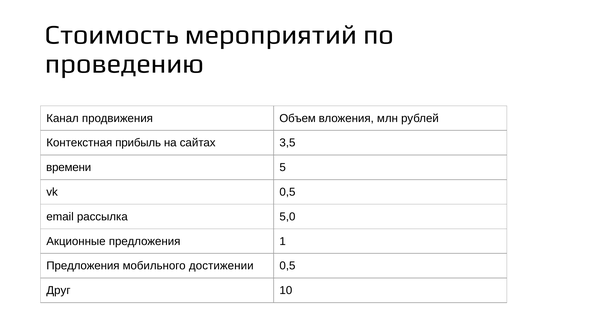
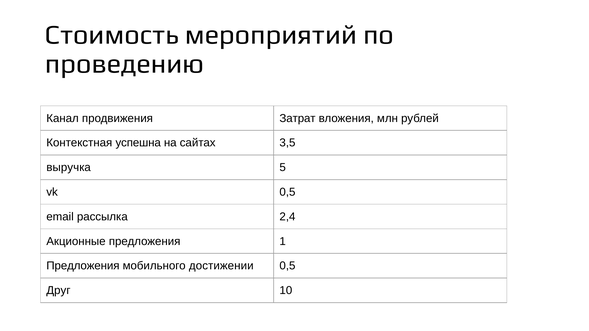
Объем: Объем -> Затрат (298, 118)
прибыль: прибыль -> успешна (138, 143)
времени: времени -> выручка (69, 168)
5,0: 5,0 -> 2,4 (287, 217)
